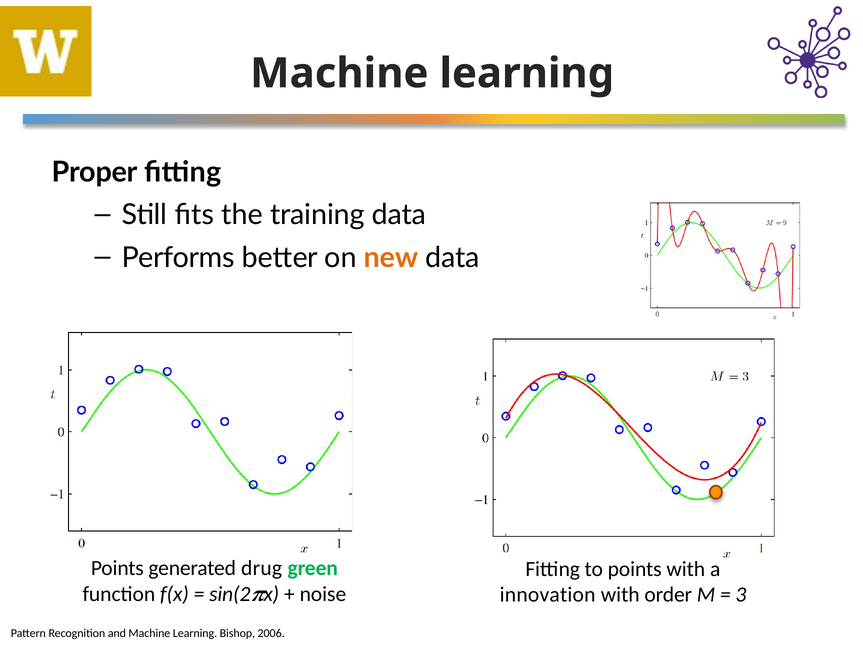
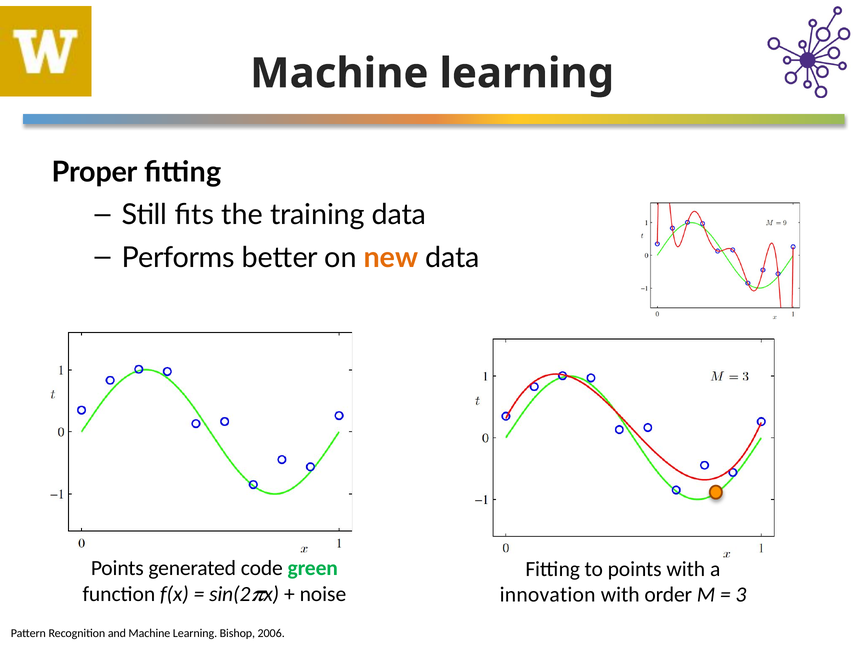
drug: drug -> code (262, 568)
